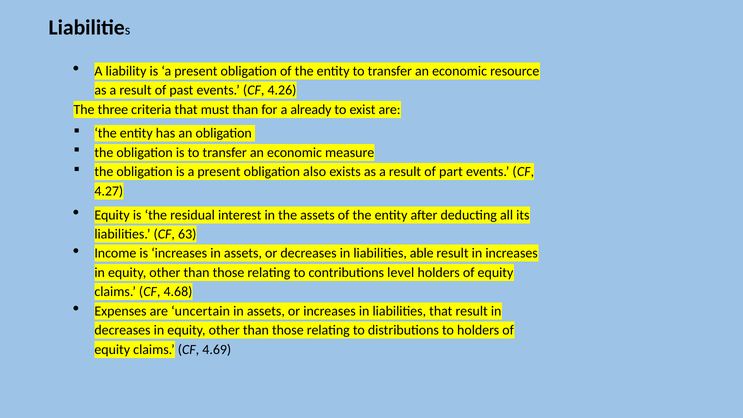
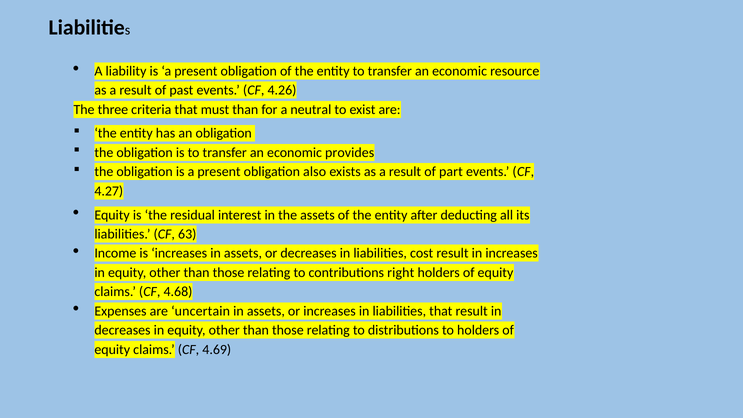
already: already -> neutral (311, 110)
measure: measure -> provides (350, 153)
able: able -> cost (422, 253)
level: level -> right (401, 273)
